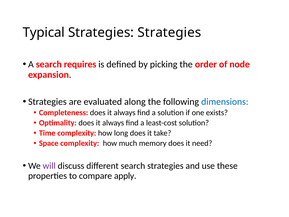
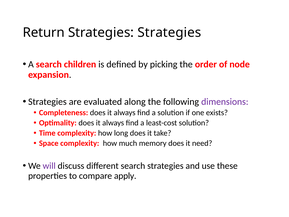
Typical: Typical -> Return (44, 32)
requires: requires -> children (80, 64)
dimensions colour: blue -> purple (225, 102)
